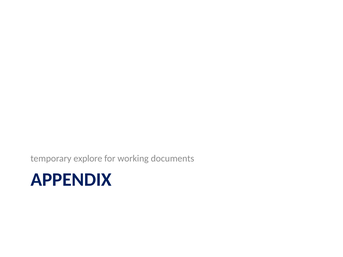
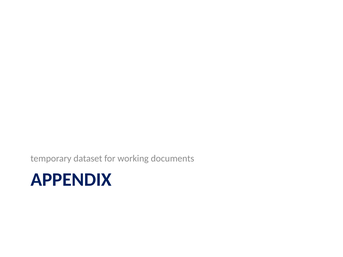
explore: explore -> dataset (88, 159)
